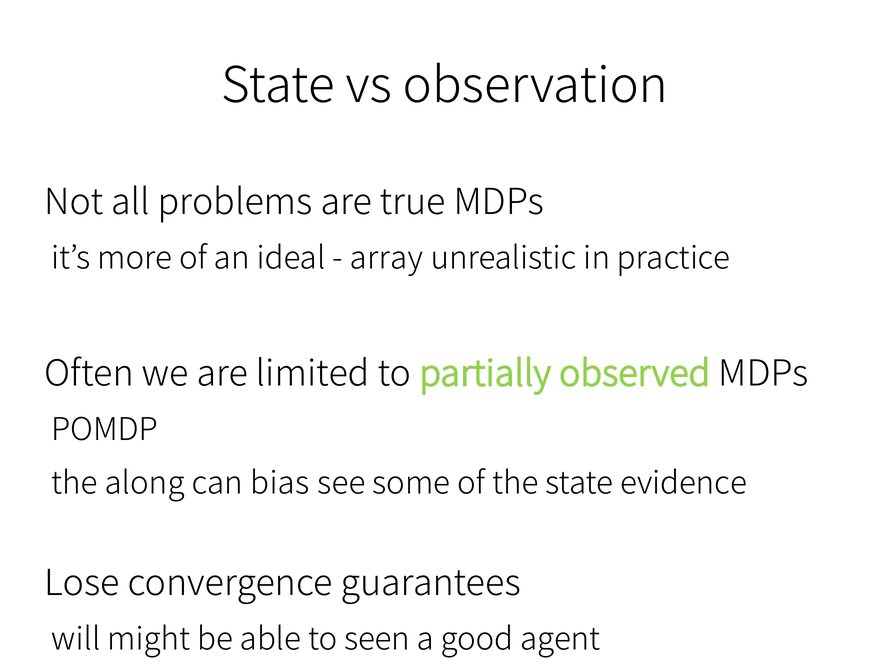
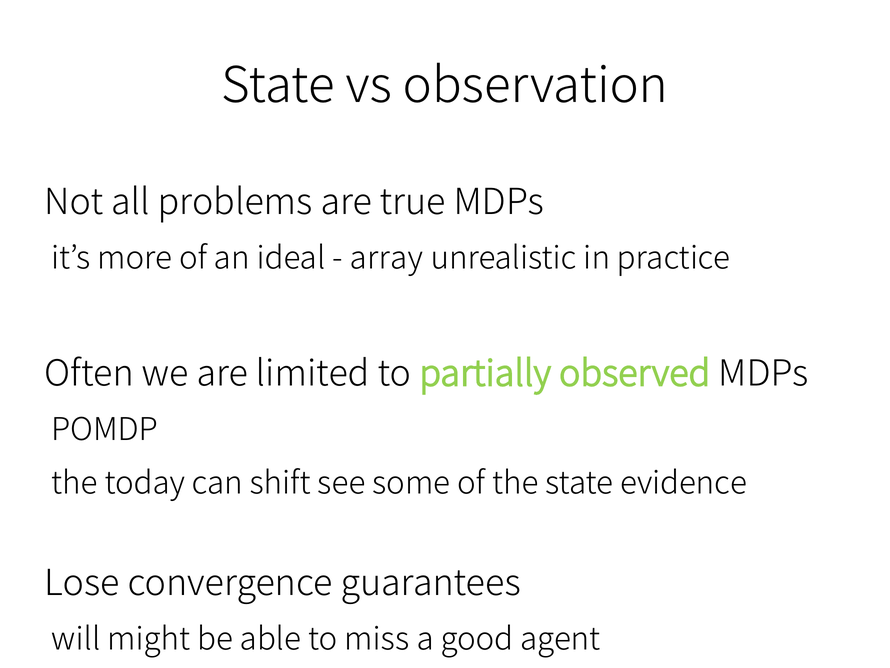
along: along -> today (145, 483)
bias: bias -> shift (280, 483)
seen: seen -> miss (377, 639)
